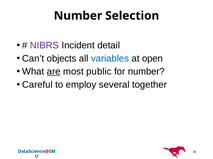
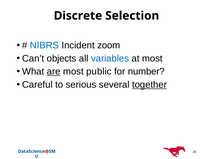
Number: Number -> Discrete (78, 16)
NIBRS colour: purple -> blue (44, 45)
detail: detail -> zoom (109, 45)
at open: open -> most (152, 59)
employ: employ -> serious (81, 85)
together underline: none -> present (149, 85)
